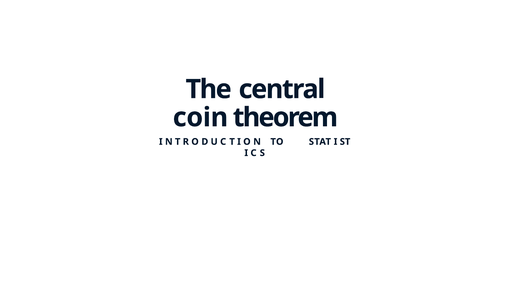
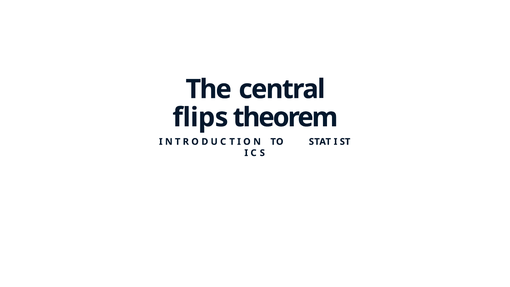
coin: coin -> flips (200, 118)
